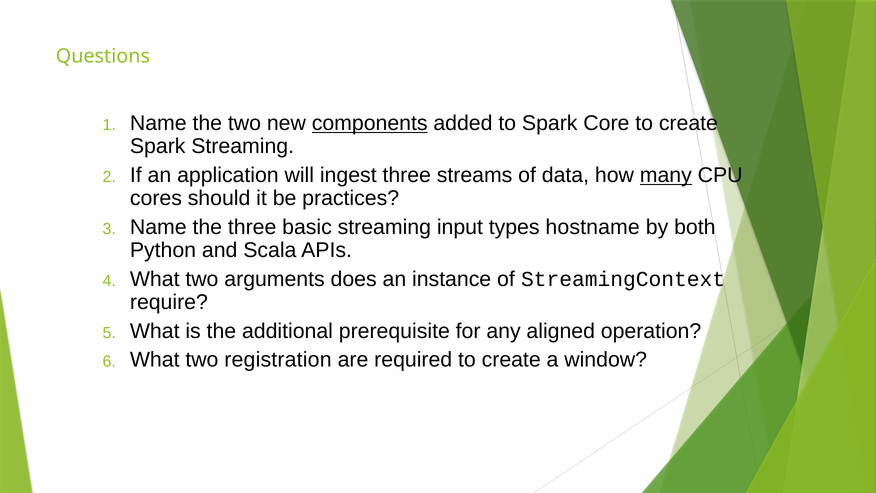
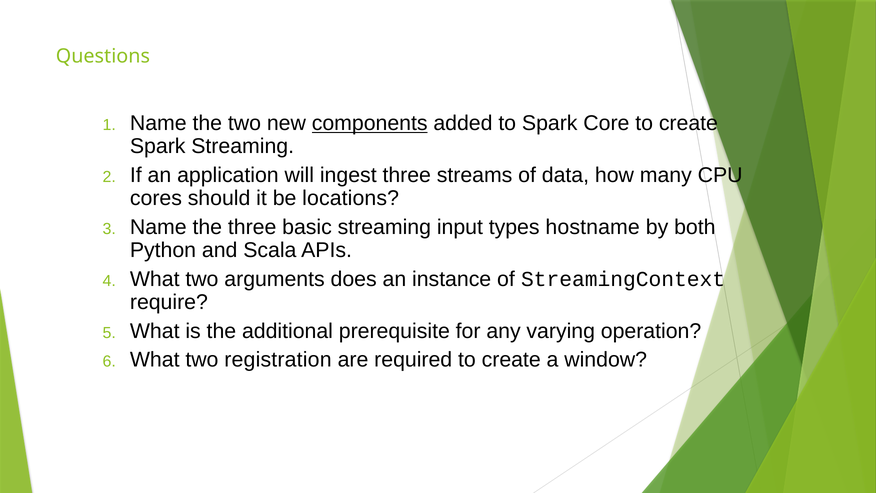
many underline: present -> none (666, 175)
practices: practices -> locations (351, 198)
aligned: aligned -> varying (561, 331)
